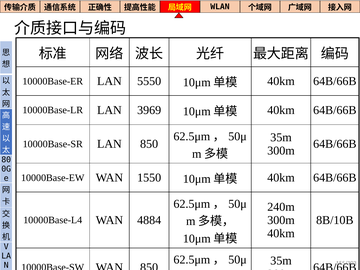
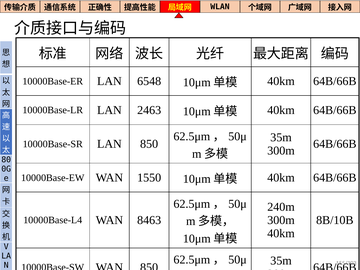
5550: 5550 -> 6548 (149, 81)
3969: 3969 -> 2463 (149, 110)
4884: 4884 -> 8463 (149, 220)
